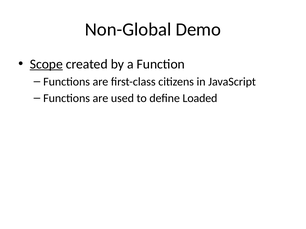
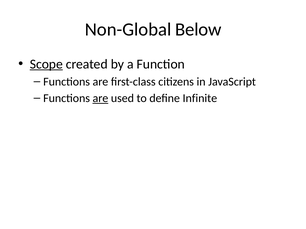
Demo: Demo -> Below (198, 30)
are underline: none -> present (100, 98)
Loaded: Loaded -> Infinite (200, 98)
